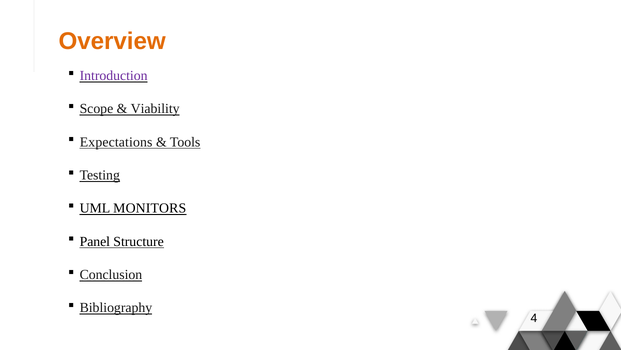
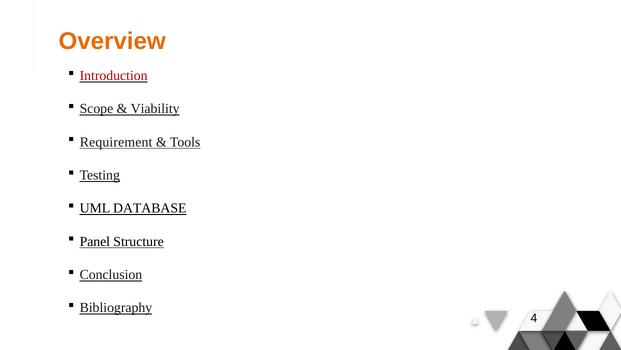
Introduction colour: purple -> red (114, 76)
Expectations: Expectations -> Requirement (116, 142)
MONITORS: MONITORS -> DATABASE (150, 208)
